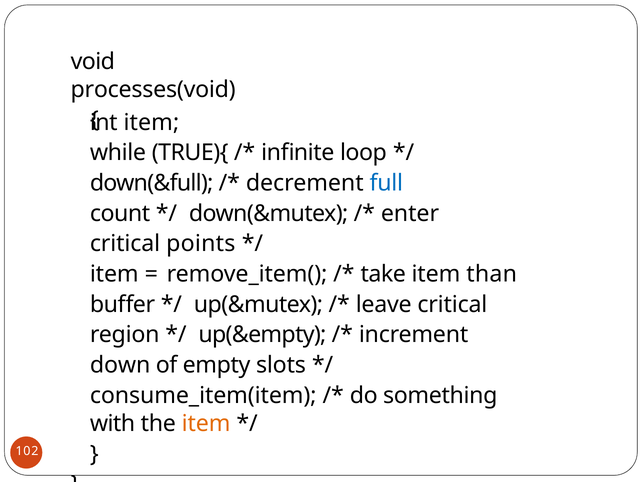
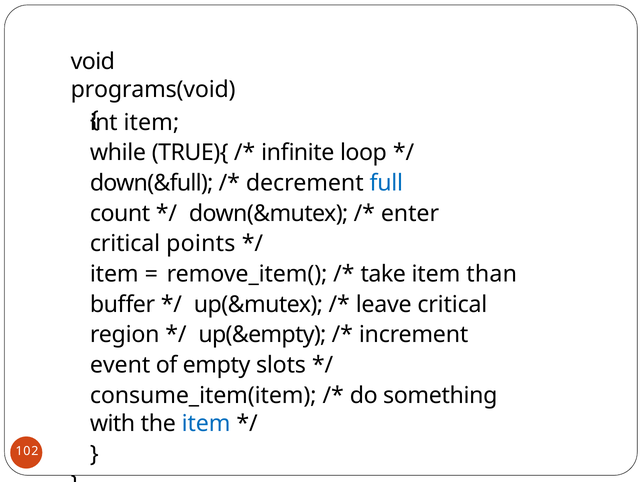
processes(void: processes(void -> programs(void (153, 89)
down: down -> event (120, 365)
item colour: orange -> blue (206, 423)
